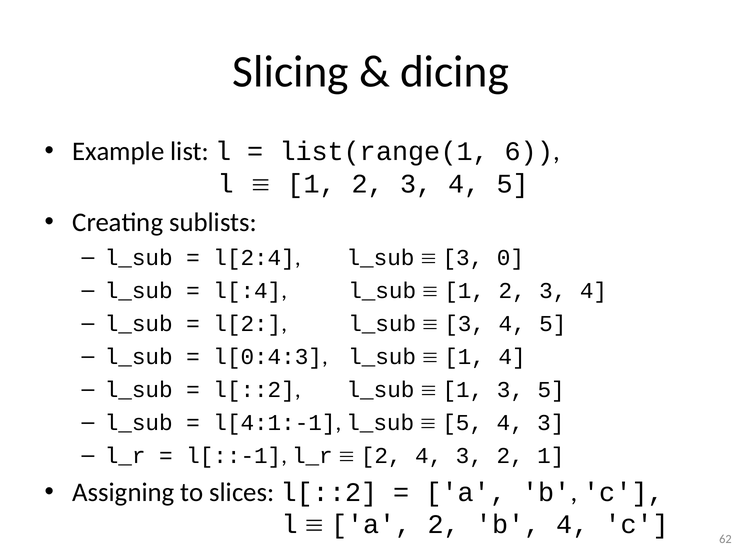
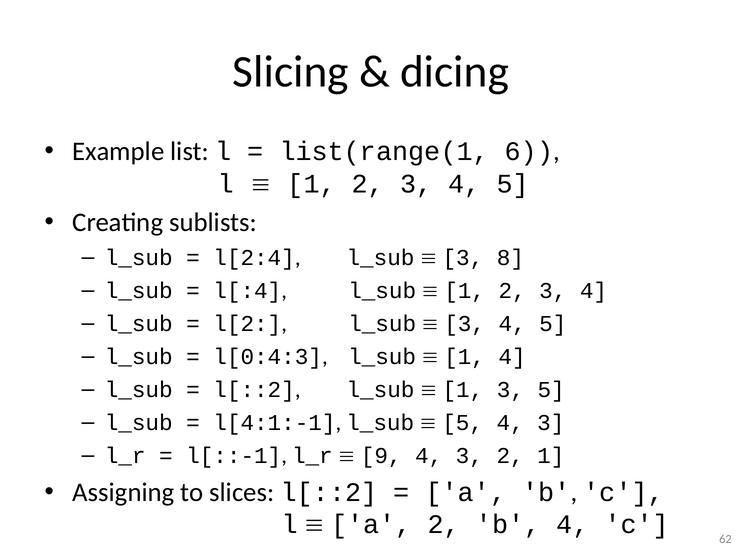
0: 0 -> 8 (510, 258)
2: 2 -> 9 (381, 455)
